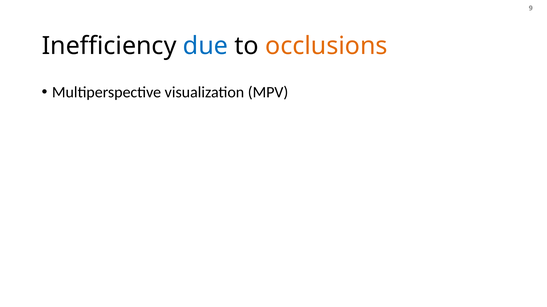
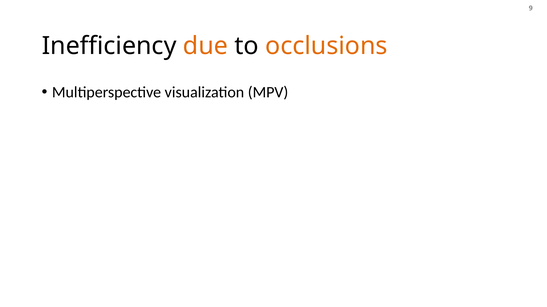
due colour: blue -> orange (206, 46)
